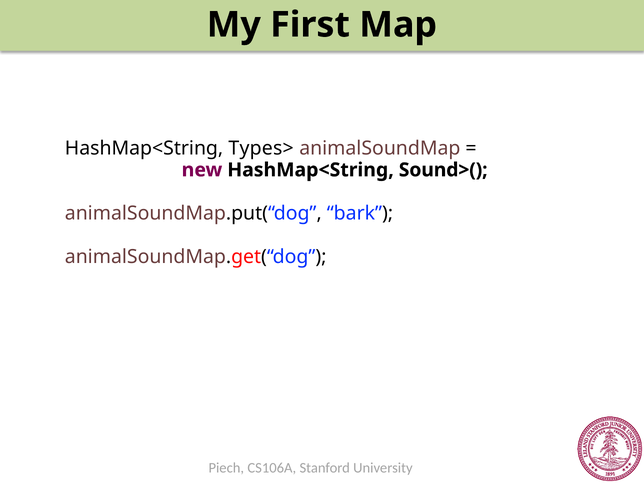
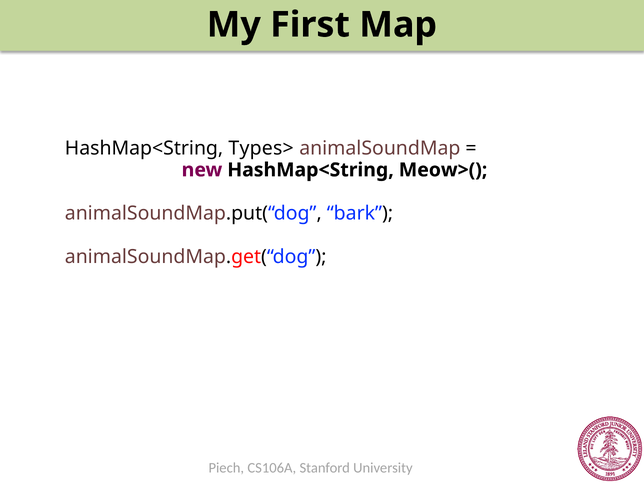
Sound>(: Sound>( -> Meow>( (443, 170)
